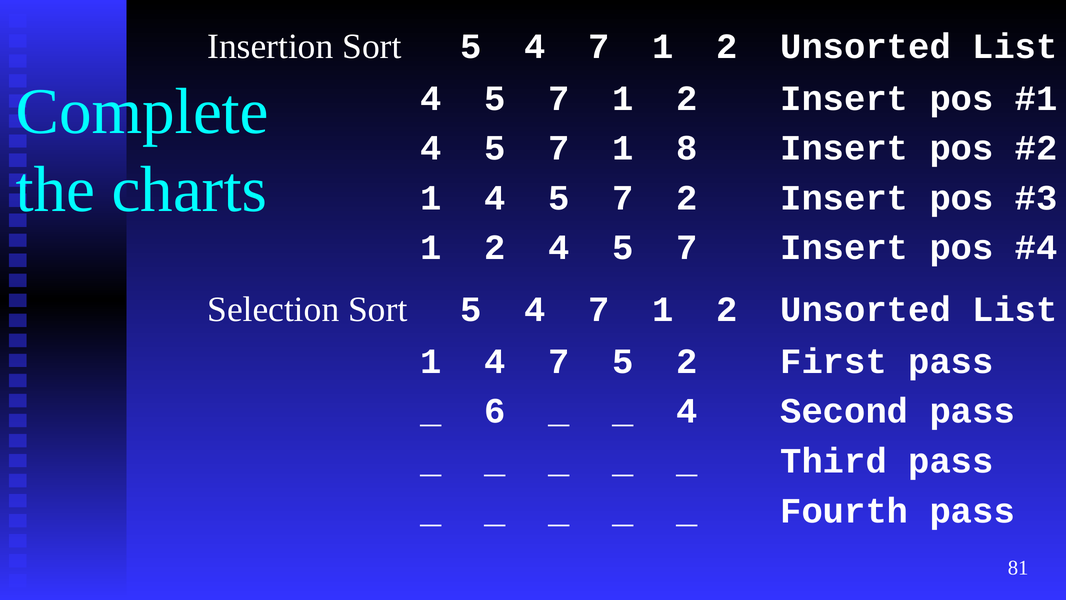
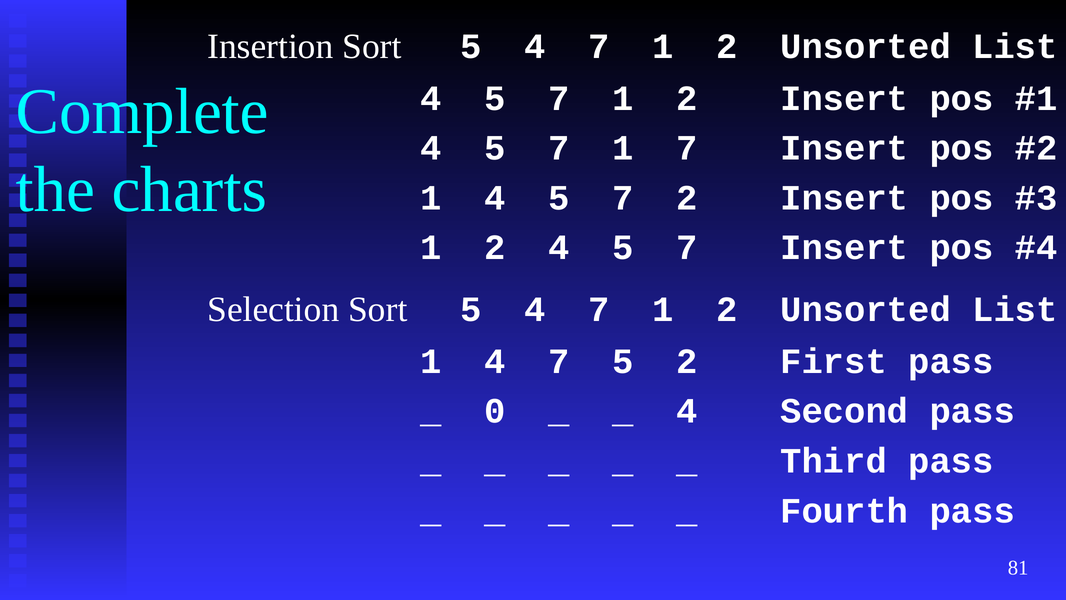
1 8: 8 -> 7 (687, 148)
6: 6 -> 0 (495, 411)
